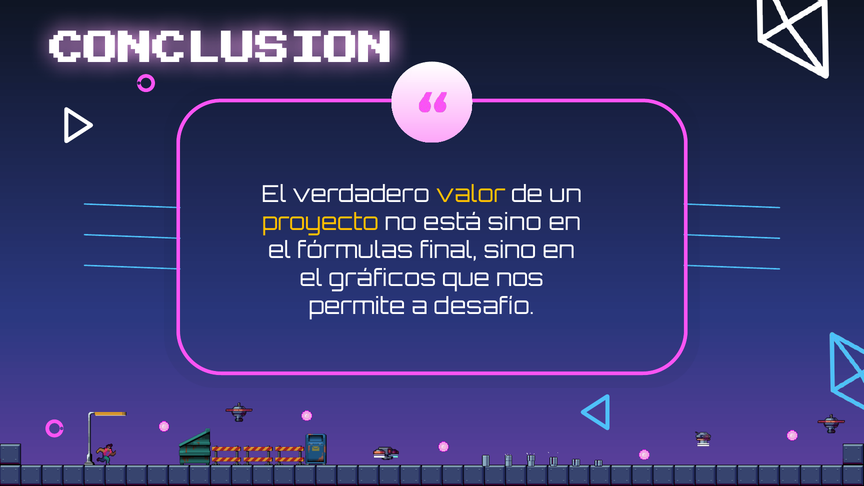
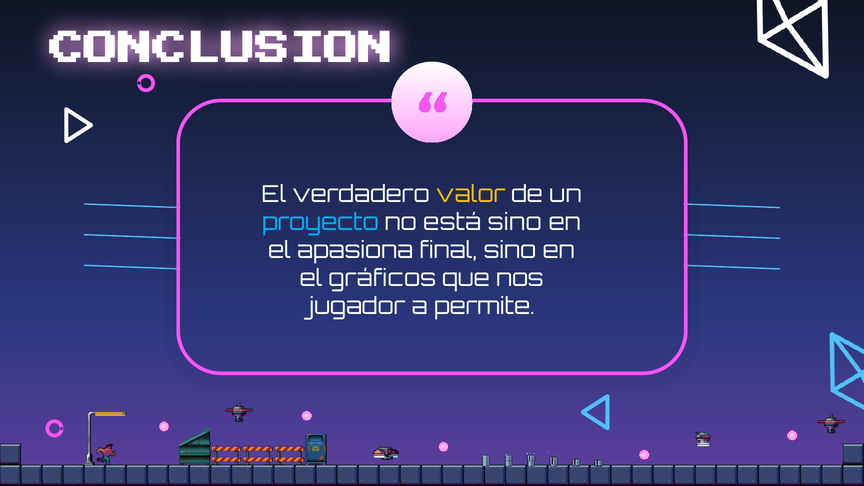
proyecto colour: yellow -> light blue (321, 223)
fórmulas: fórmulas -> apasiona (355, 251)
permite: permite -> jugador (357, 307)
desafío: desafío -> permite (485, 307)
